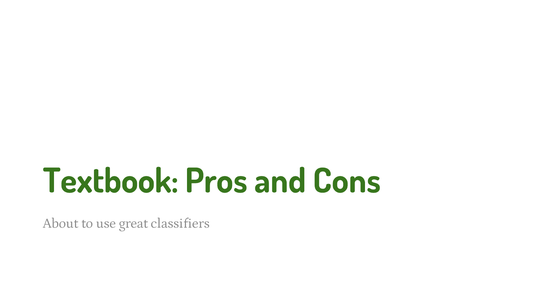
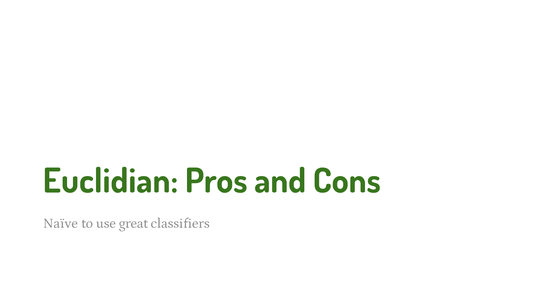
Textbook: Textbook -> Euclidian (110, 181)
About: About -> Naïve (60, 223)
